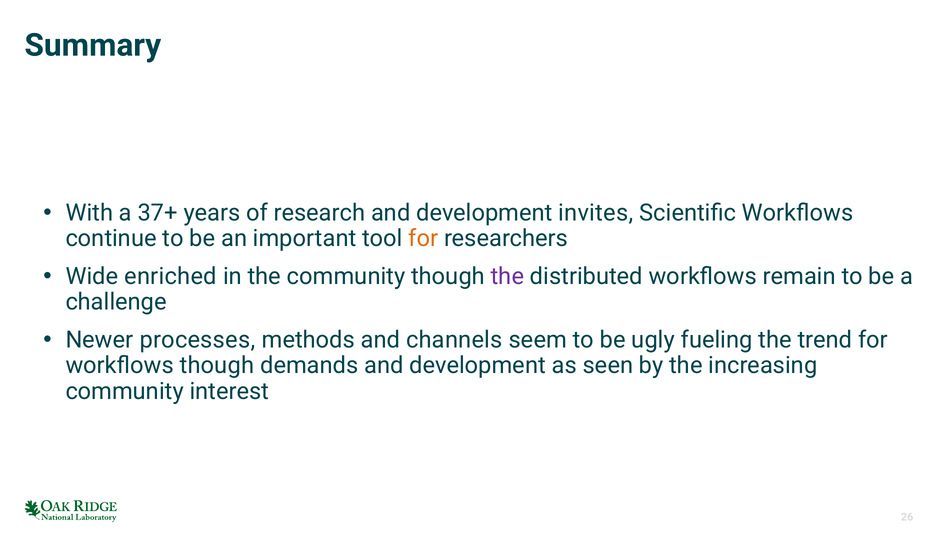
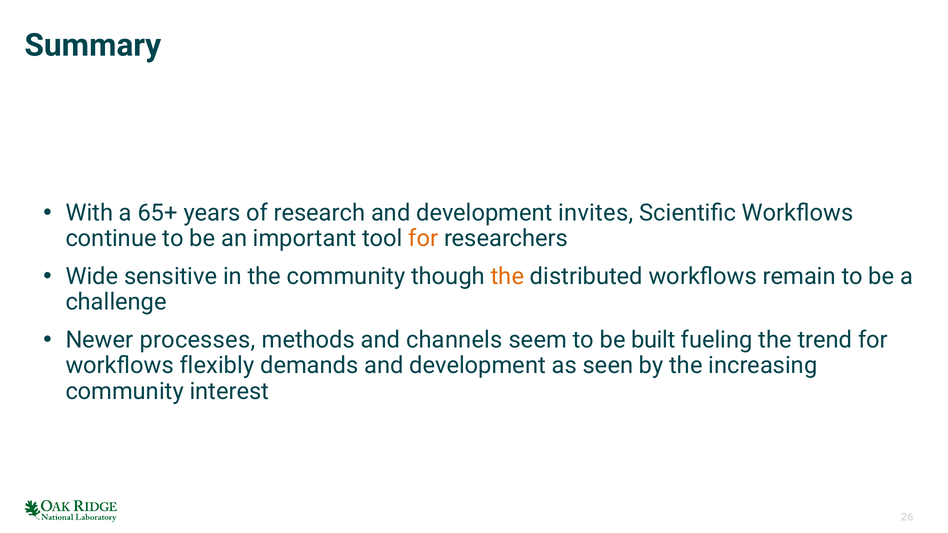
37+: 37+ -> 65+ (158, 213)
enriched: enriched -> sensitive (171, 277)
the colour: purple -> orange (507, 277)
ugly: ugly -> built (653, 340)
workflows though: though -> flexibly (217, 366)
